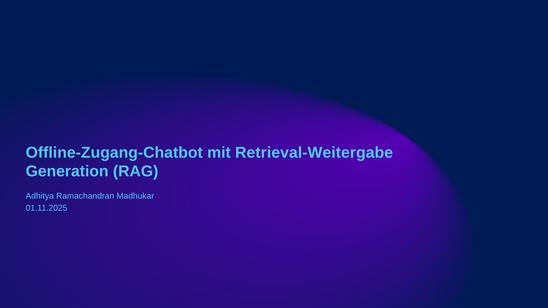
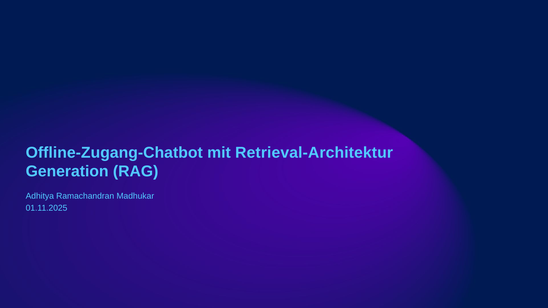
Retrieval-Weitergabe: Retrieval-Weitergabe -> Retrieval-Architektur (314, 153)
